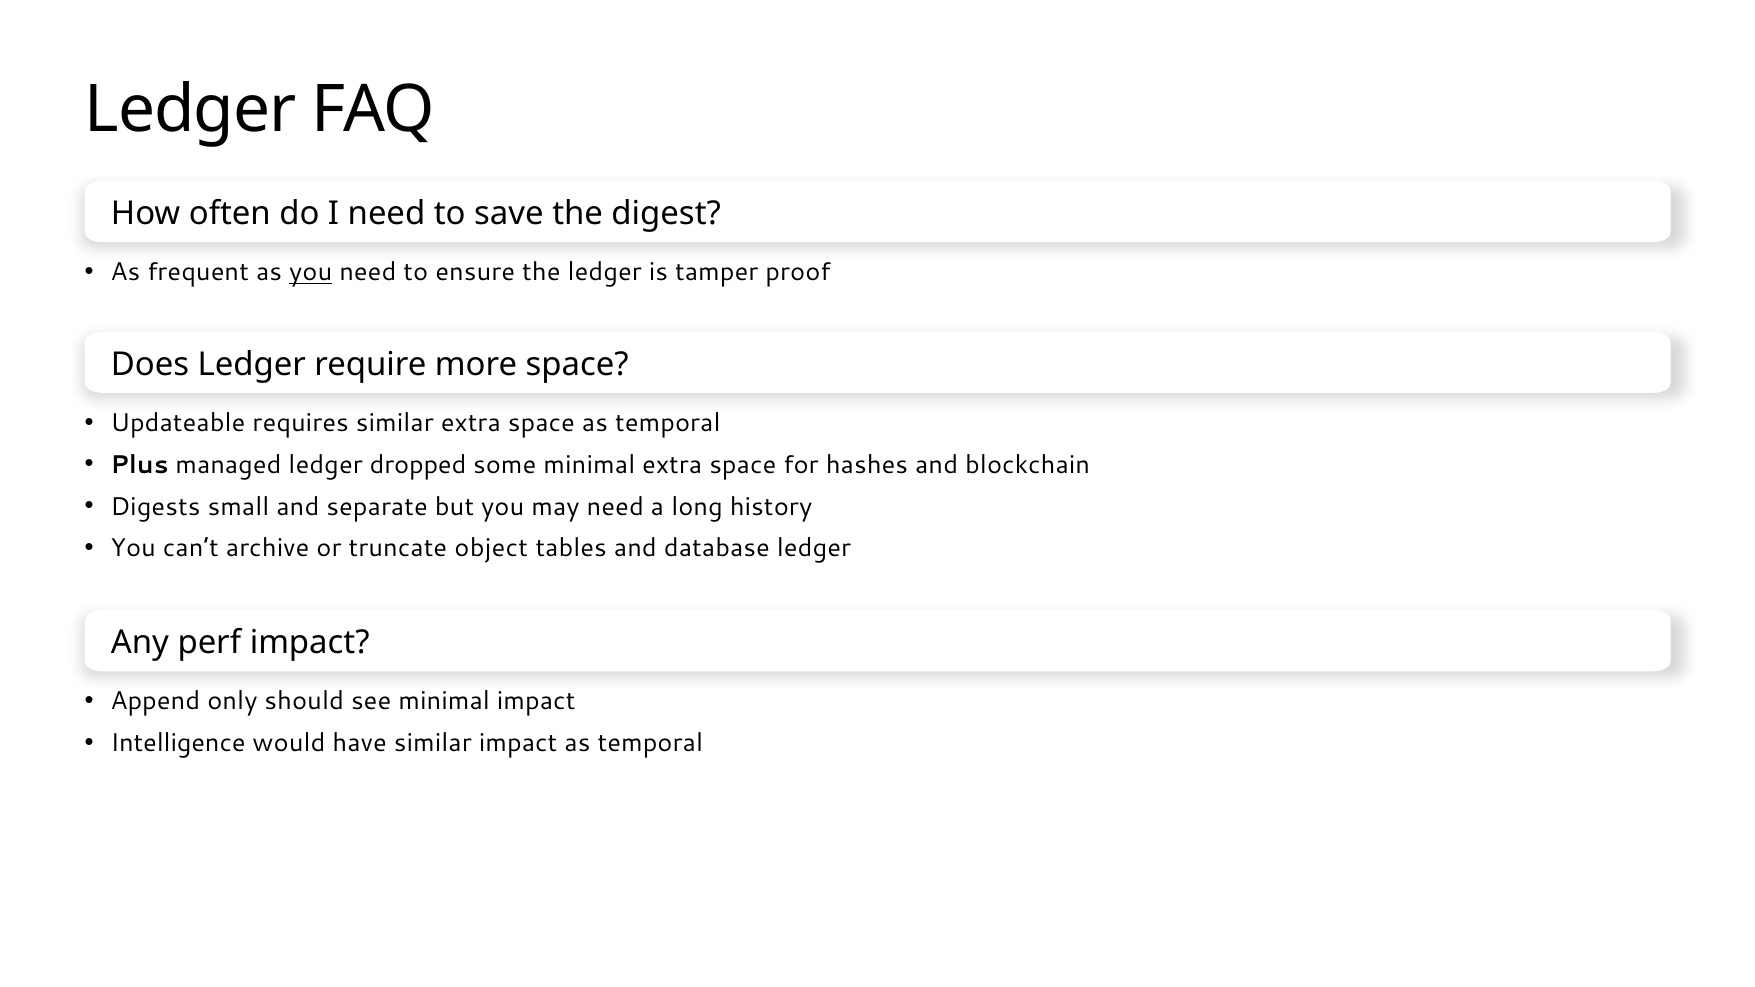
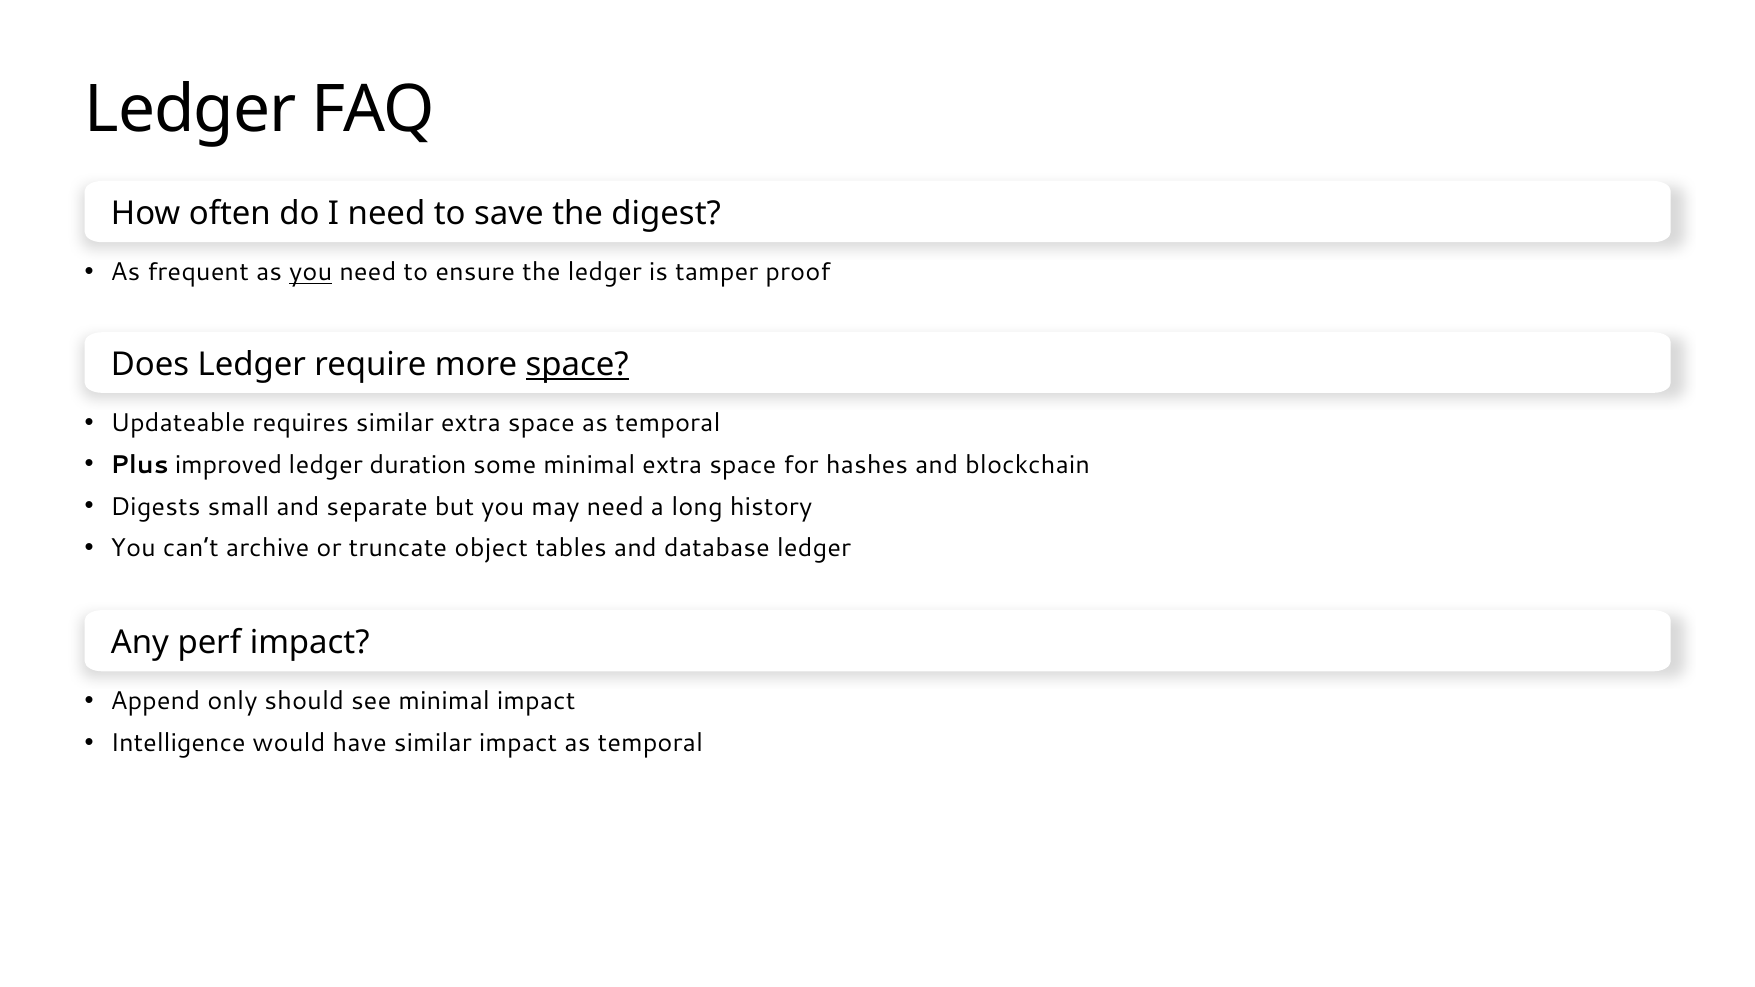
space underline: none -> present (577, 365)
managed: managed -> improved (229, 465)
dropped: dropped -> duration (418, 465)
